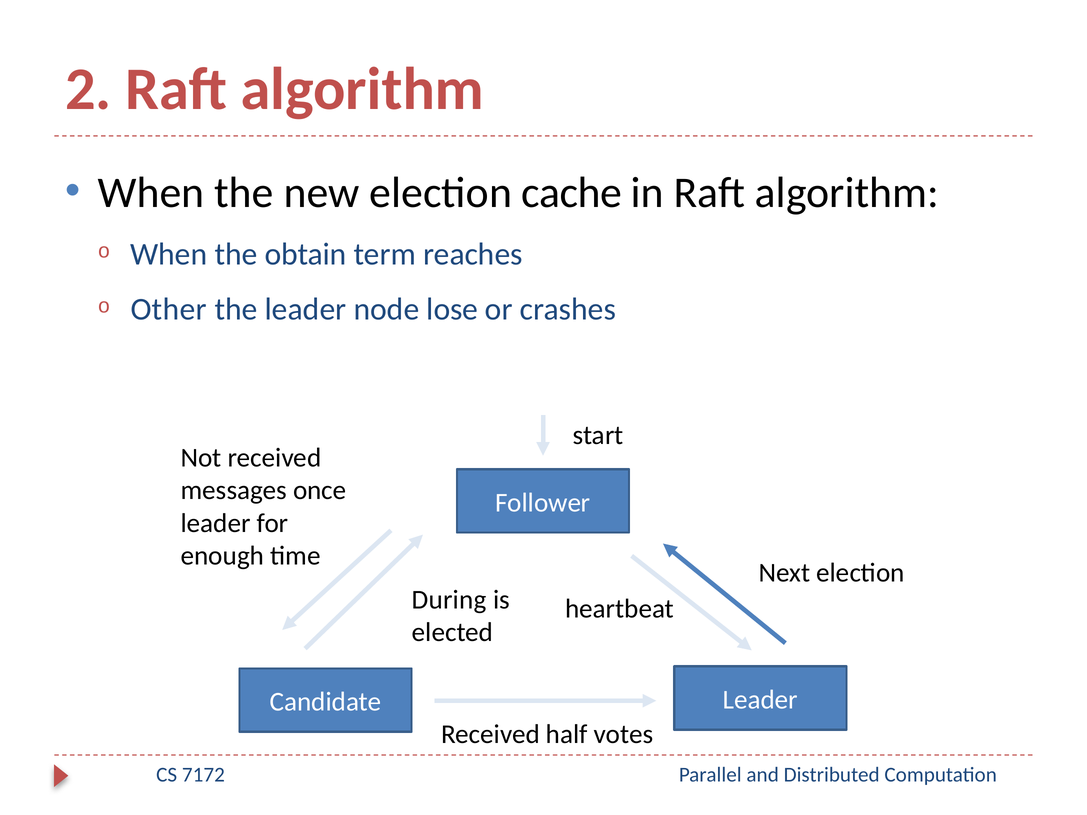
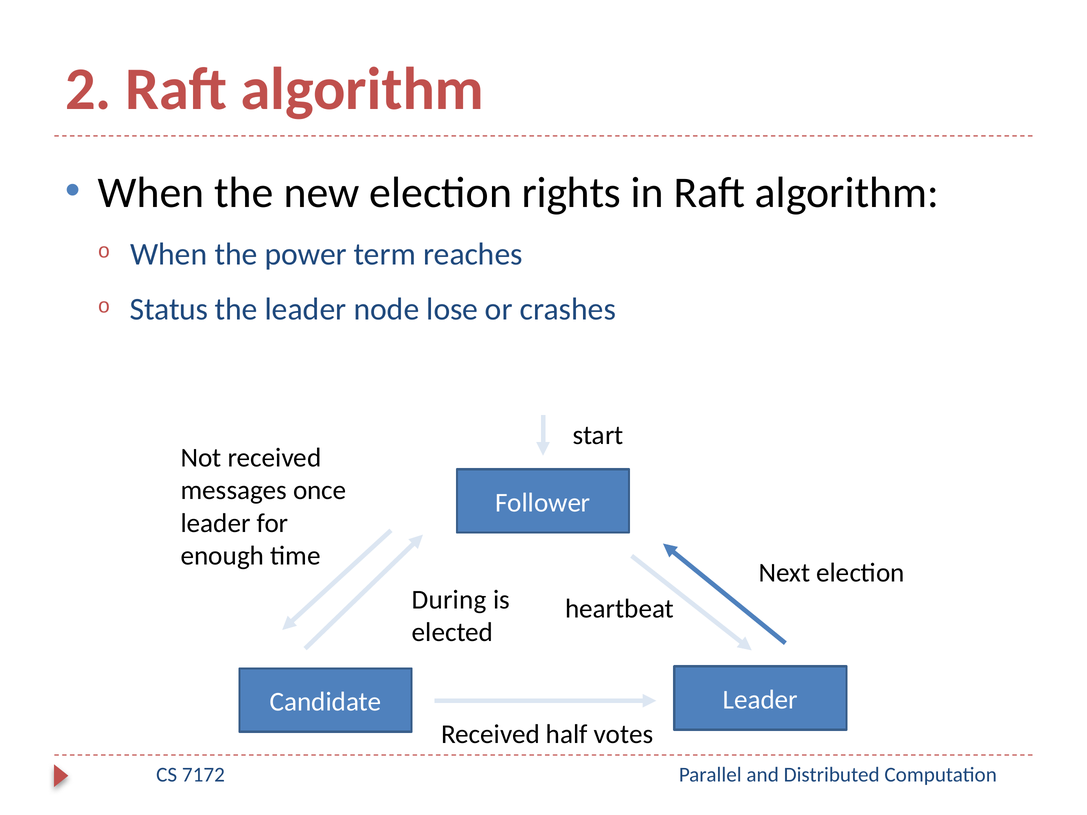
cache: cache -> rights (571, 193)
obtain: obtain -> power (306, 254)
Other: Other -> Status (169, 309)
